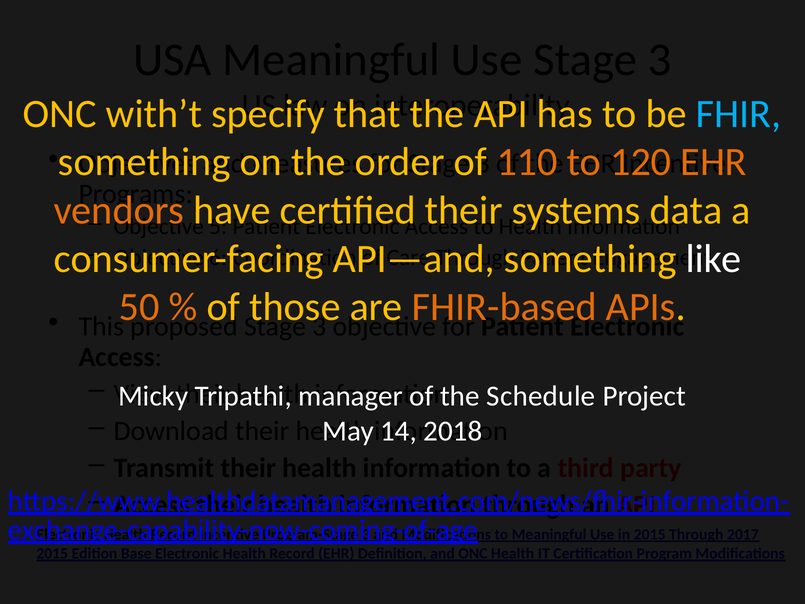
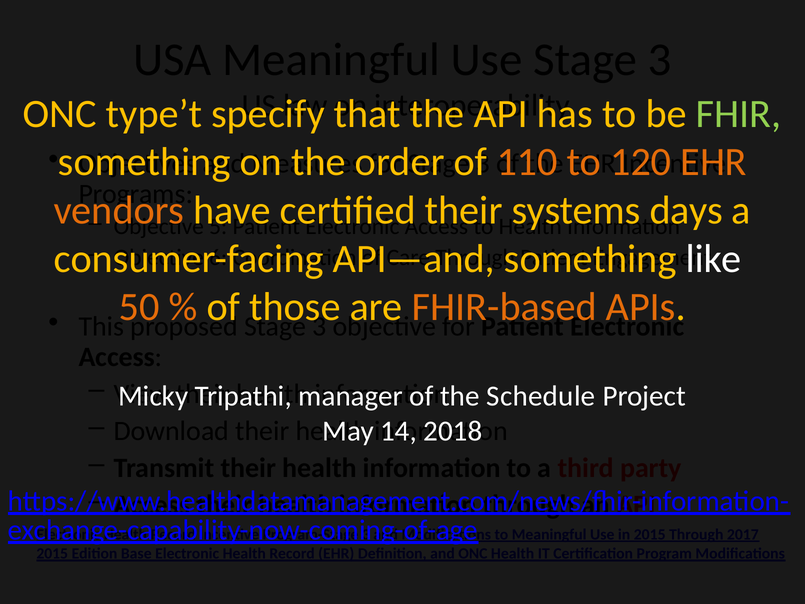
with’t: with’t -> type’t (154, 114)
FHIR colour: light blue -> light green (738, 114)
data: data -> days (686, 210)
